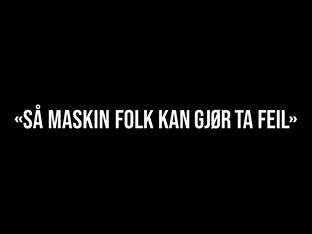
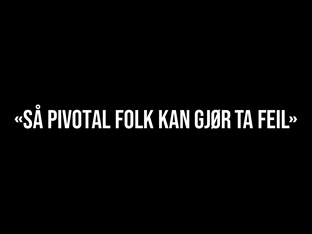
MASKIN: MASKIN -> PIVOTAL (79, 120)
